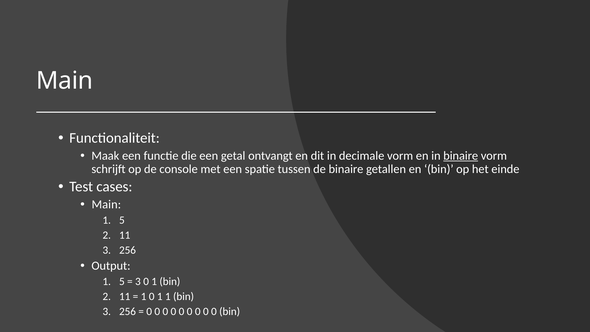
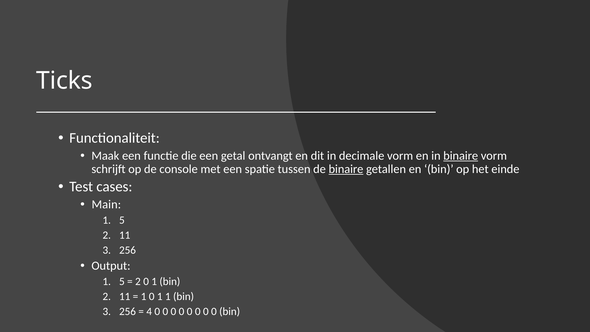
Main: Main -> Ticks (64, 81)
binaire underline: none -> present (346, 169)
3: 3 -> 2 (138, 281)
0: 0 -> 4 (149, 312)
